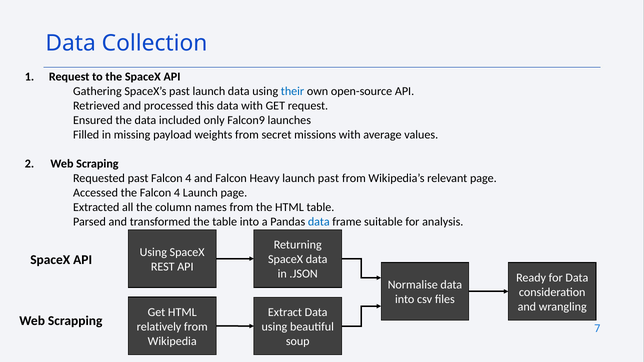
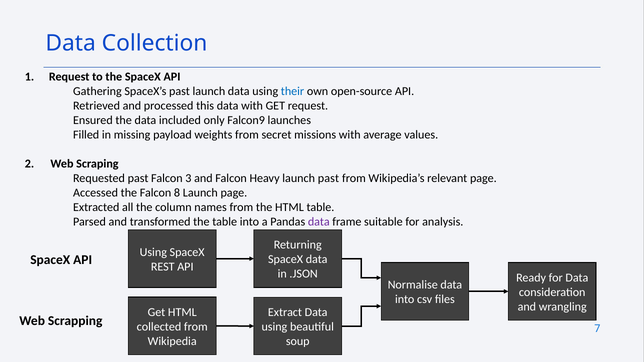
past Falcon 4: 4 -> 3 (188, 178)
the Falcon 4: 4 -> 8 (177, 193)
data colour: blue -> purple (319, 222)
relatively: relatively -> collected (159, 327)
